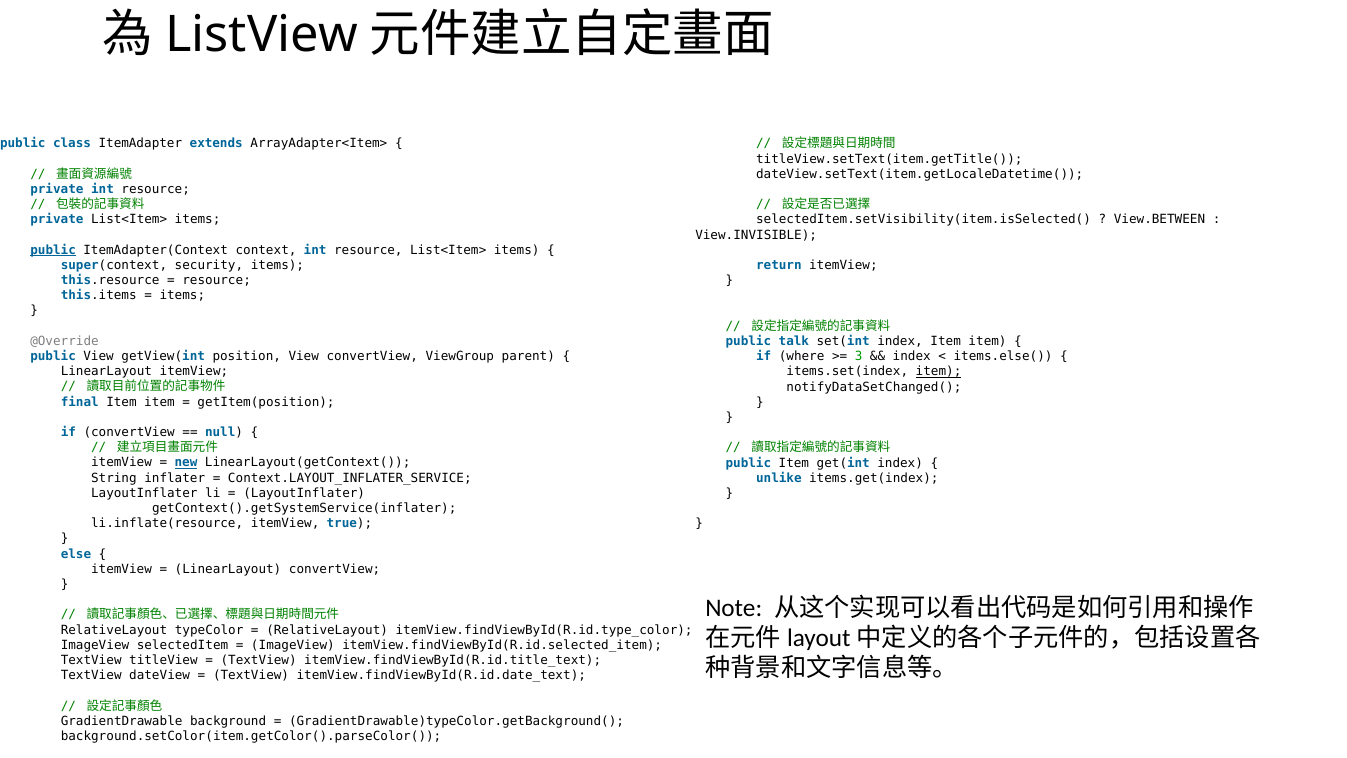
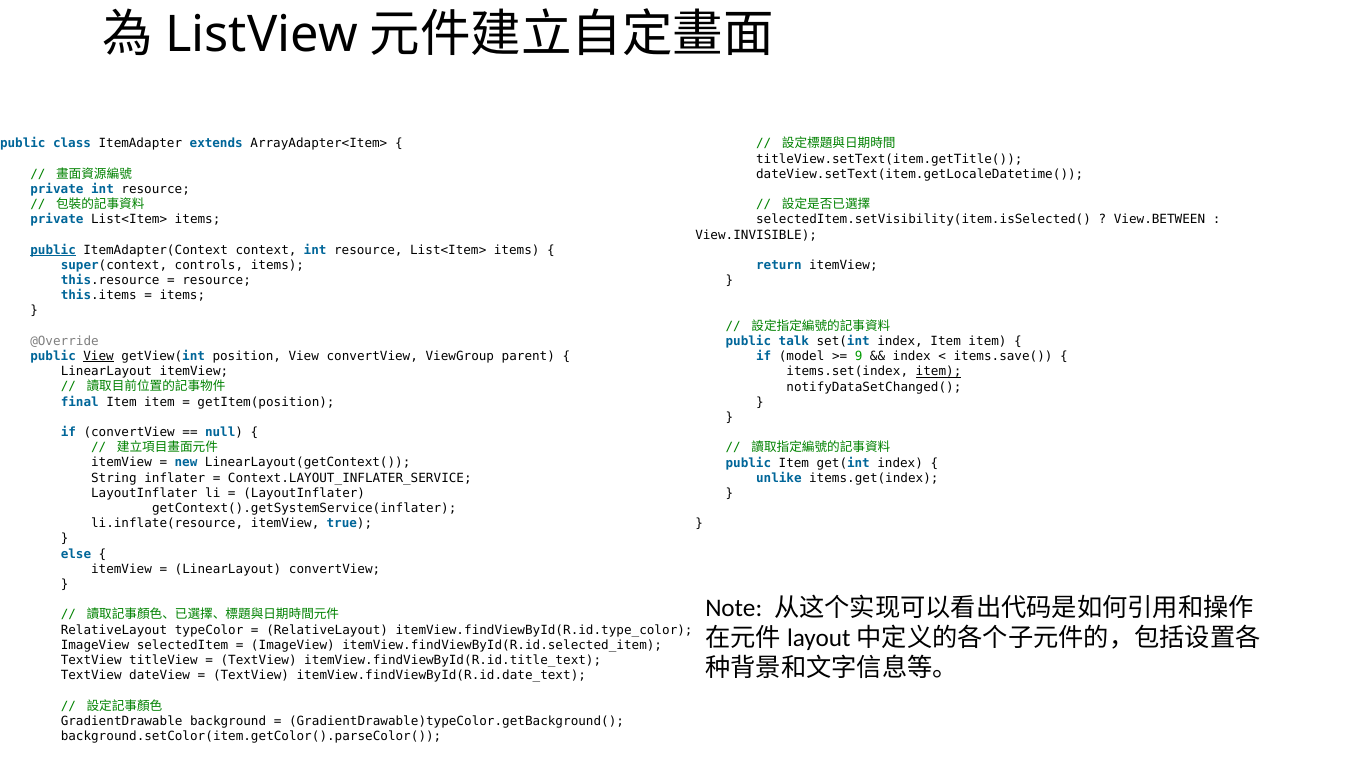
security: security -> controls (209, 265)
View underline: none -> present (99, 356)
where: where -> model (802, 356)
3: 3 -> 9 (859, 356)
items.else(: items.else( -> items.save( (1003, 356)
new underline: present -> none (186, 463)
